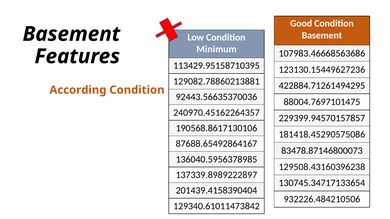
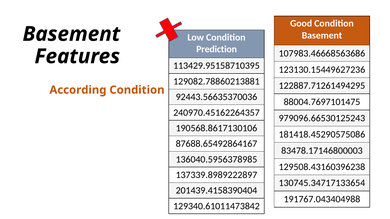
Minimum: Minimum -> Prediction (217, 49)
422884.71261494295: 422884.71261494295 -> 122887.71261494295 (322, 86)
229399.94570157857: 229399.94570157857 -> 979096.66530125243 (322, 118)
83478.87146800073: 83478.87146800073 -> 83478.17146800003 (322, 151)
932226.484210506: 932226.484210506 -> 191767.043404988 (322, 200)
